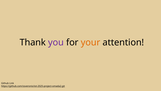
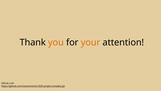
you colour: purple -> orange (56, 42)
